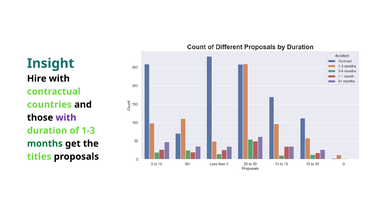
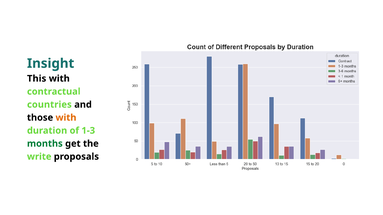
Hire: Hire -> This (37, 79)
with colour: purple -> orange (66, 118)
titles: titles -> write (39, 157)
